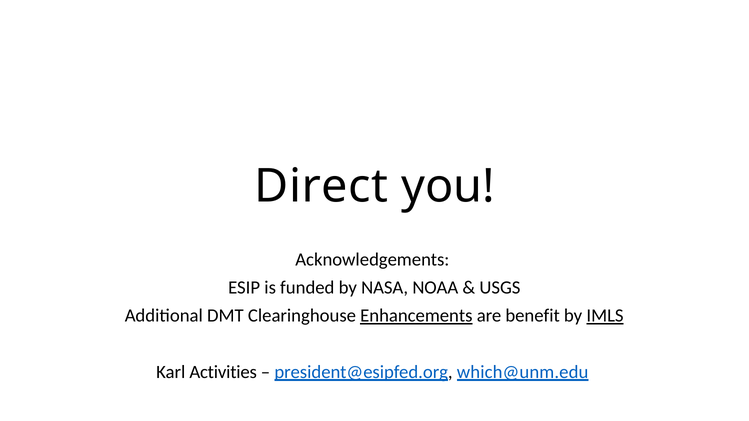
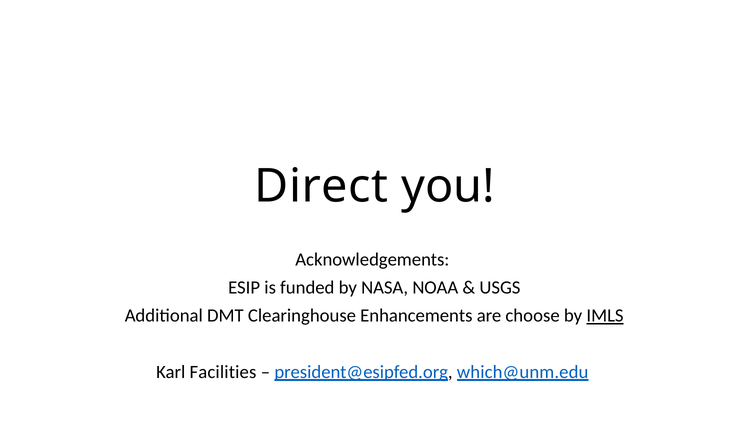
Enhancements underline: present -> none (416, 316)
benefit: benefit -> choose (533, 316)
Activities: Activities -> Facilities (223, 372)
